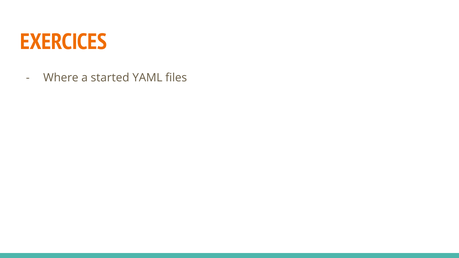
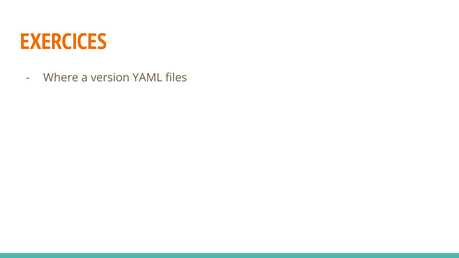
started: started -> version (110, 78)
